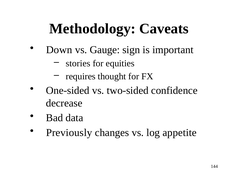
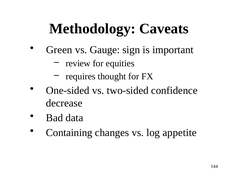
Down: Down -> Green (59, 50)
stories: stories -> review (78, 64)
Previously: Previously -> Containing (69, 133)
